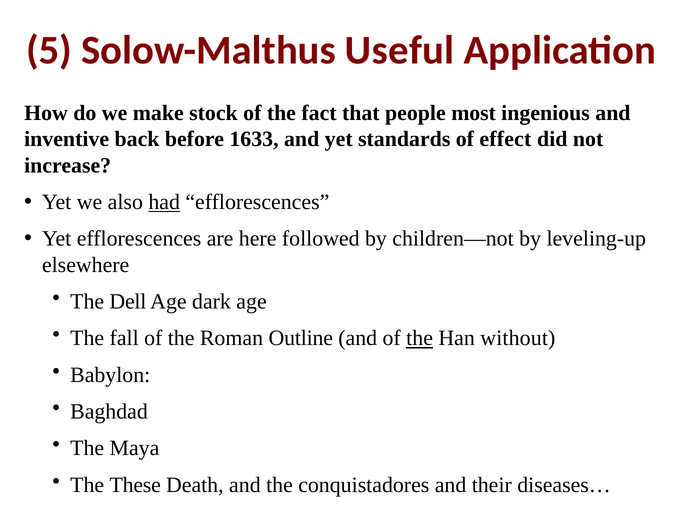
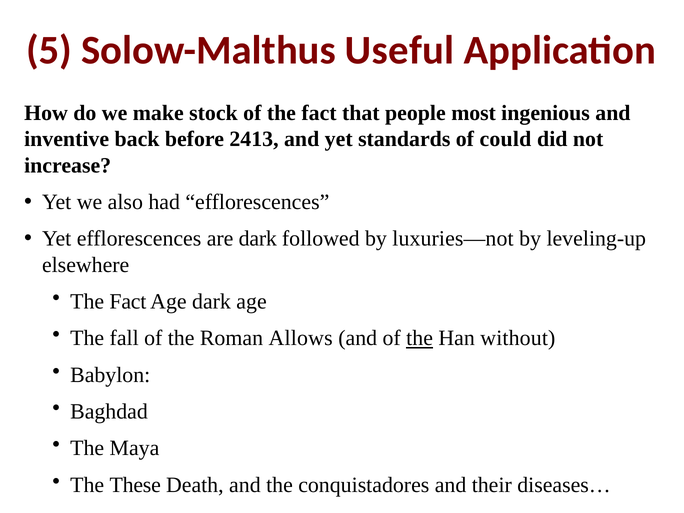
1633: 1633 -> 2413 (254, 139)
effect: effect -> could (505, 139)
had underline: present -> none (164, 202)
are here: here -> dark (258, 239)
children—not: children—not -> luxuries—not (453, 239)
Dell: Dell -> Fact (128, 302)
Outline: Outline -> Allows (301, 338)
